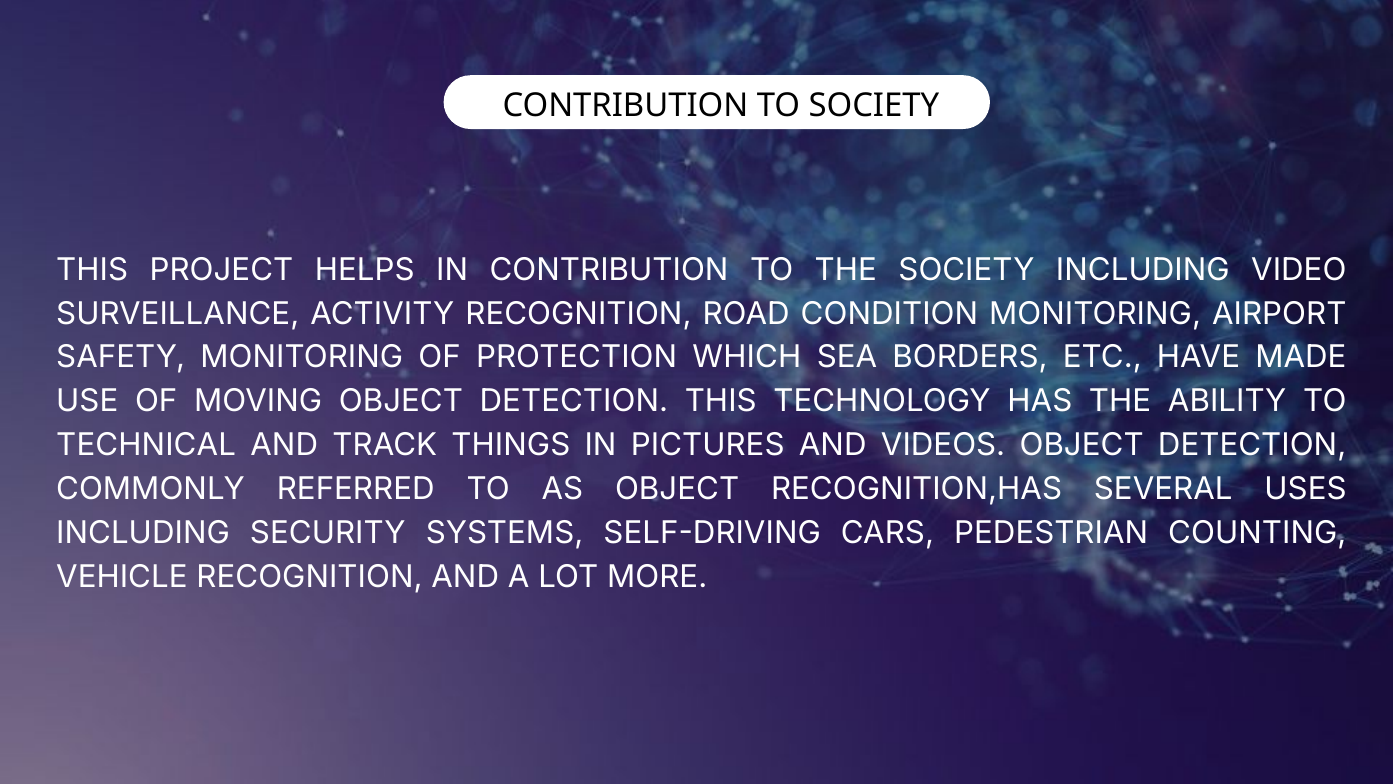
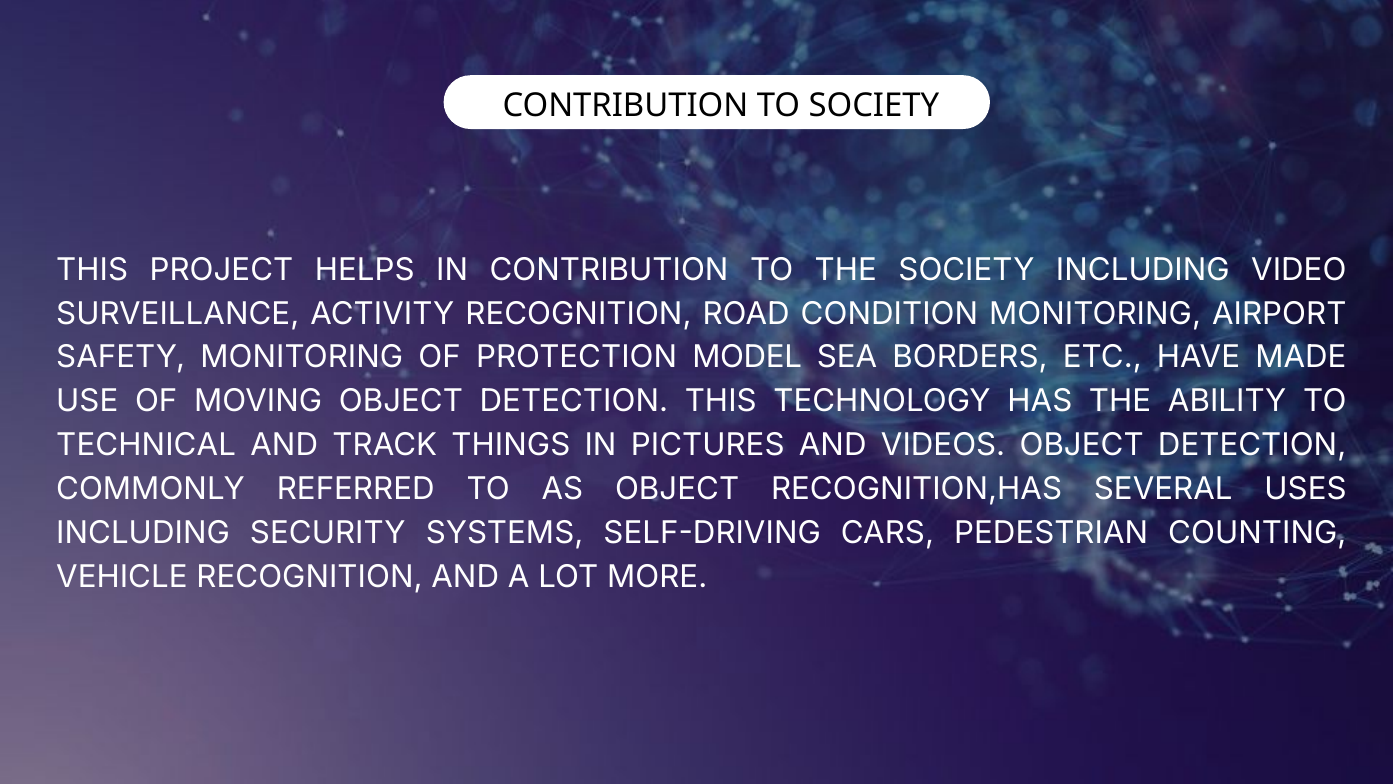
WHICH: WHICH -> MODEL (747, 357)
